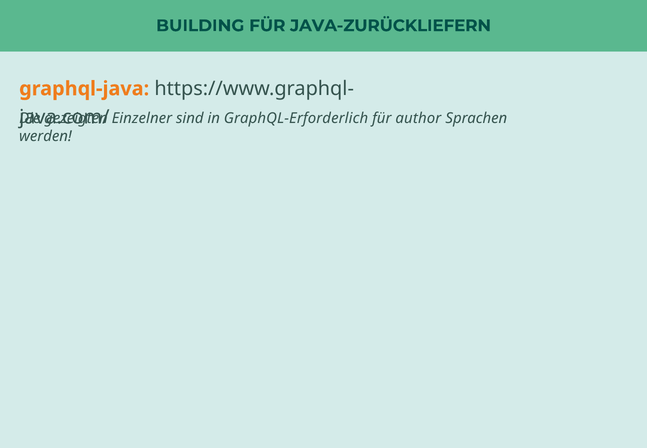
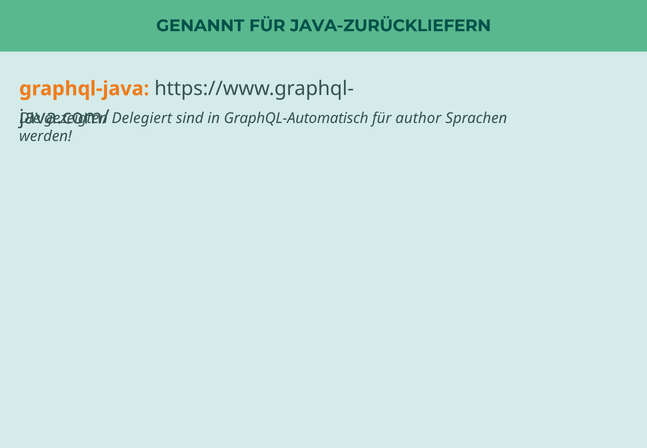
BUILDING: BUILDING -> GENANNT (200, 26)
Einzelner: Einzelner -> Delegiert (142, 118)
GraphQL-Erforderlich: GraphQL-Erforderlich -> GraphQL-Automatisch (296, 118)
